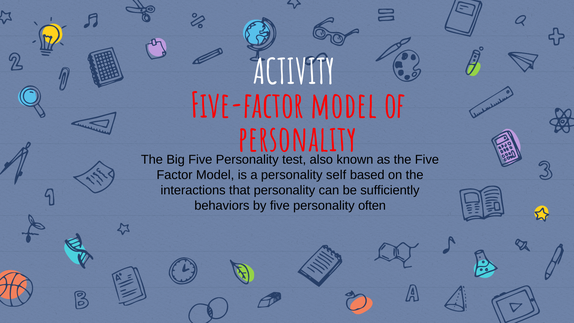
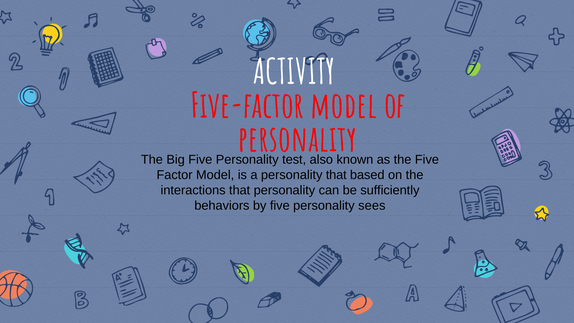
personality self: self -> that (336, 175)
often: often -> sees (372, 205)
